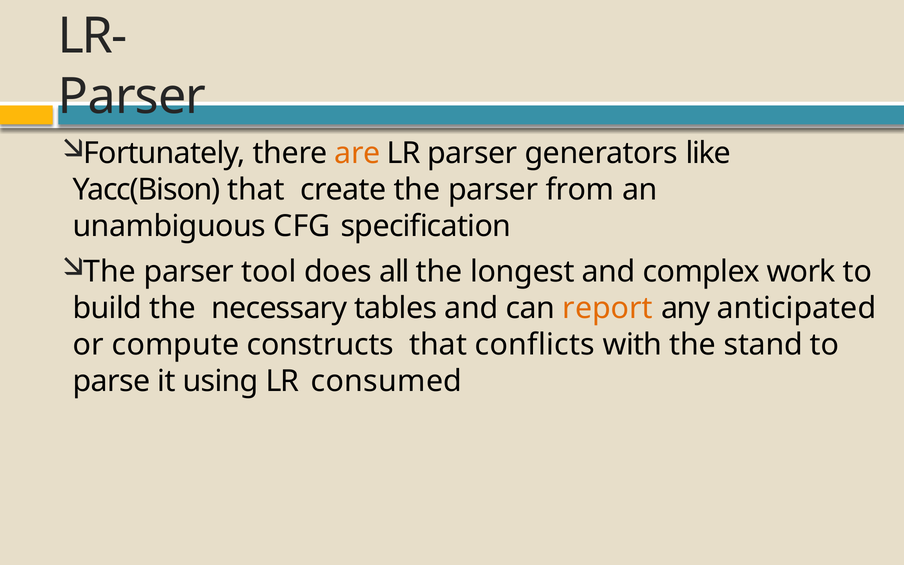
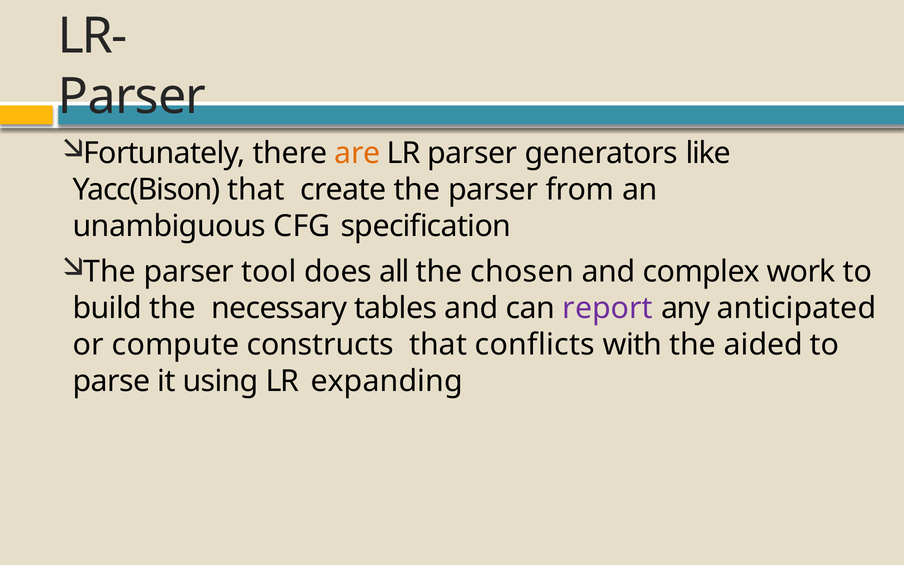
longest: longest -> chosen (522, 272)
report colour: orange -> purple (608, 308)
stand: stand -> aided (763, 345)
consumed: consumed -> expanding (387, 381)
